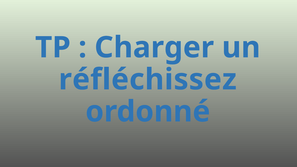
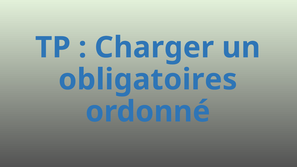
réfléchissez: réfléchissez -> obligatoires (148, 80)
